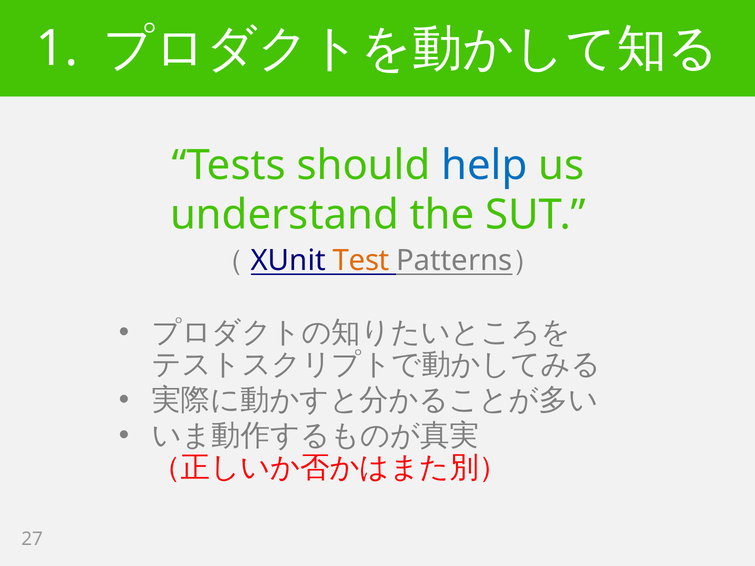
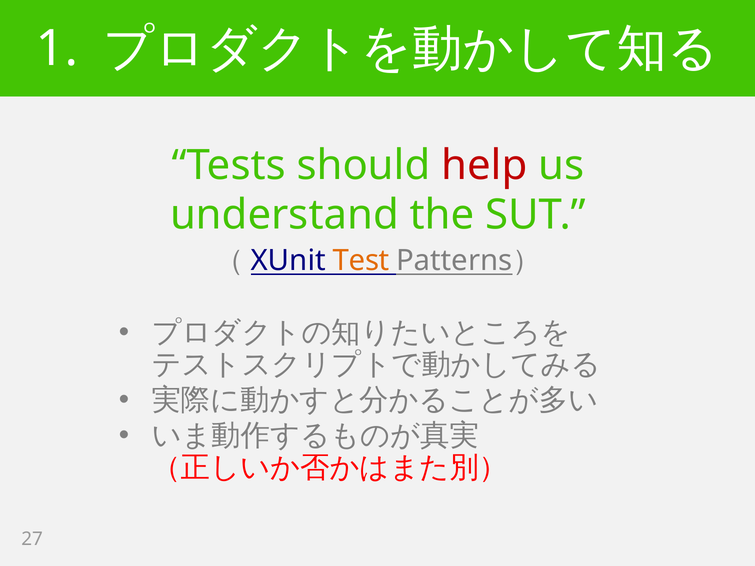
help colour: blue -> red (484, 166)
